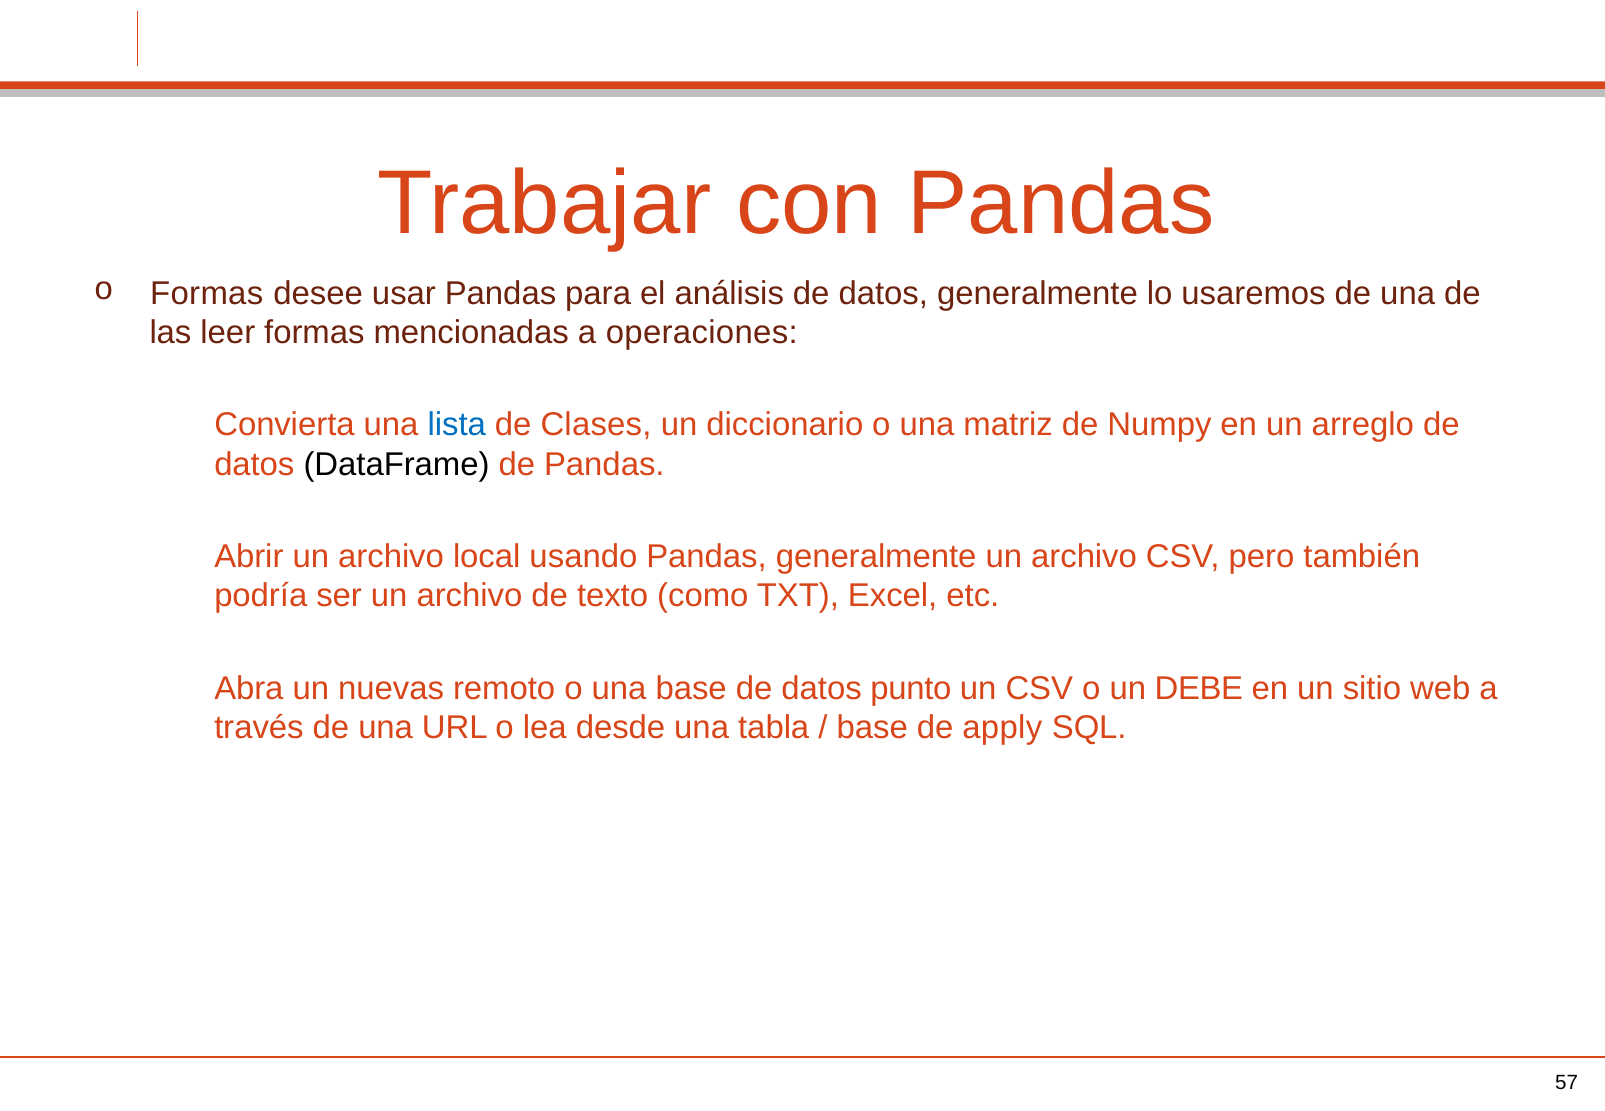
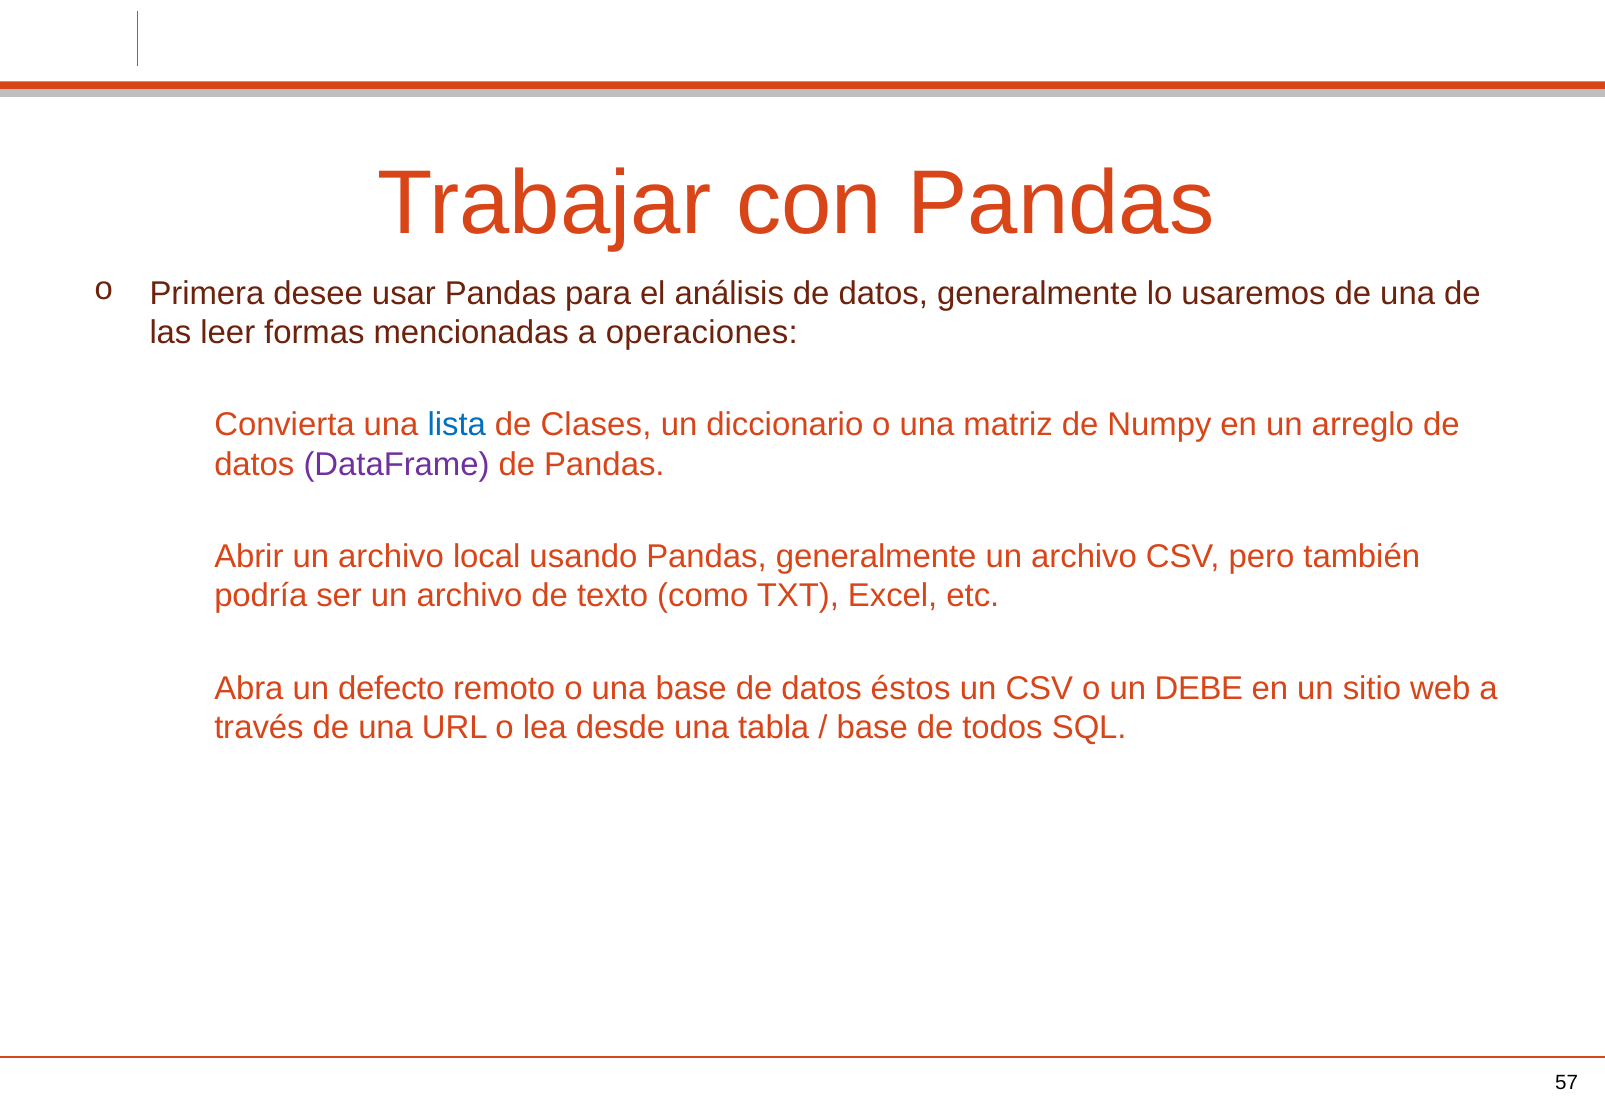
o Formas: Formas -> Primera (207, 293)
DataFrame colour: black -> purple (397, 464)
nuevas: nuevas -> defecto (391, 688)
punto: punto -> éstos (911, 688)
apply: apply -> todos (1003, 728)
